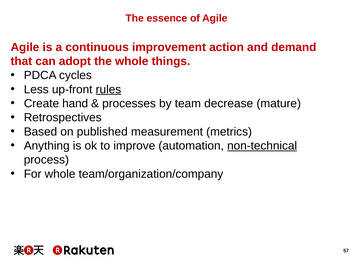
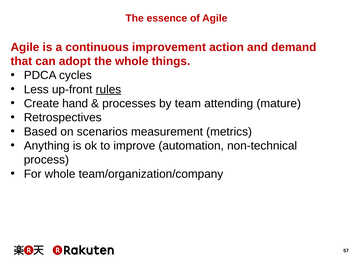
decrease: decrease -> attending (229, 104)
published: published -> scenarios (102, 132)
non-technical underline: present -> none (262, 146)
